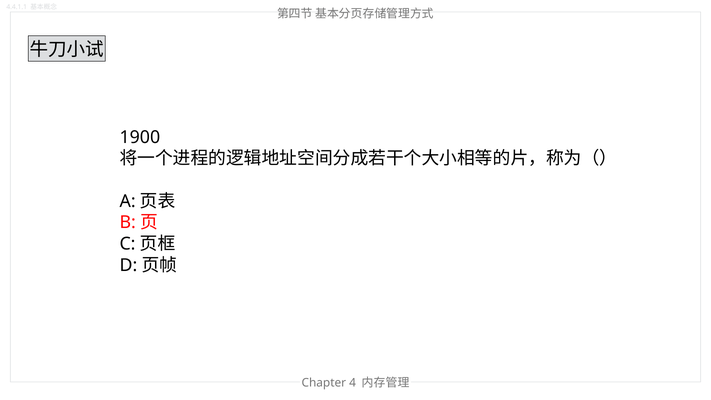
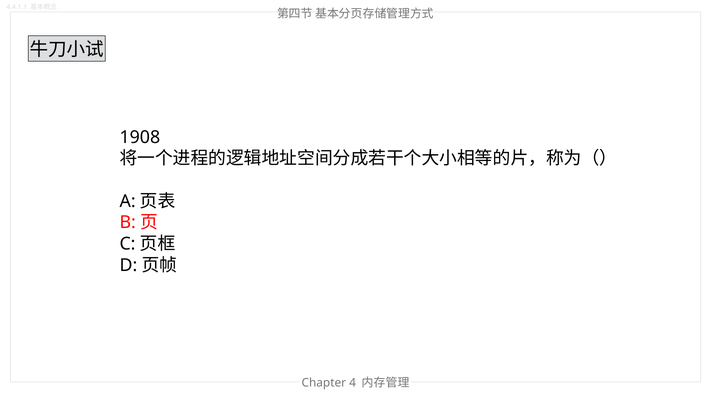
1900: 1900 -> 1908 (140, 137)
